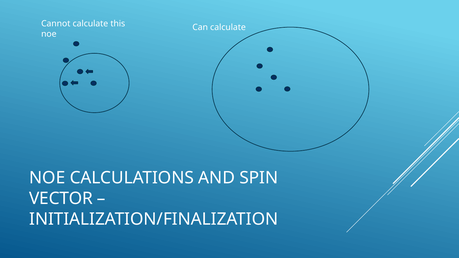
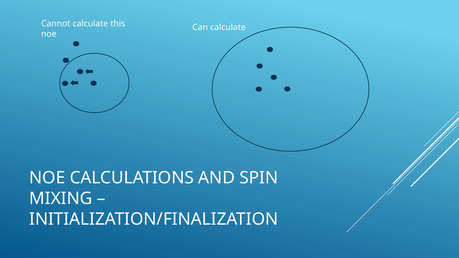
VECTOR: VECTOR -> MIXING (61, 198)
